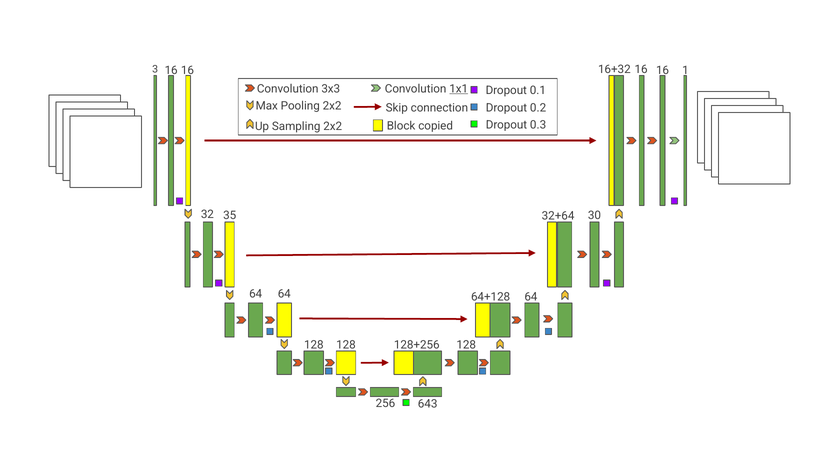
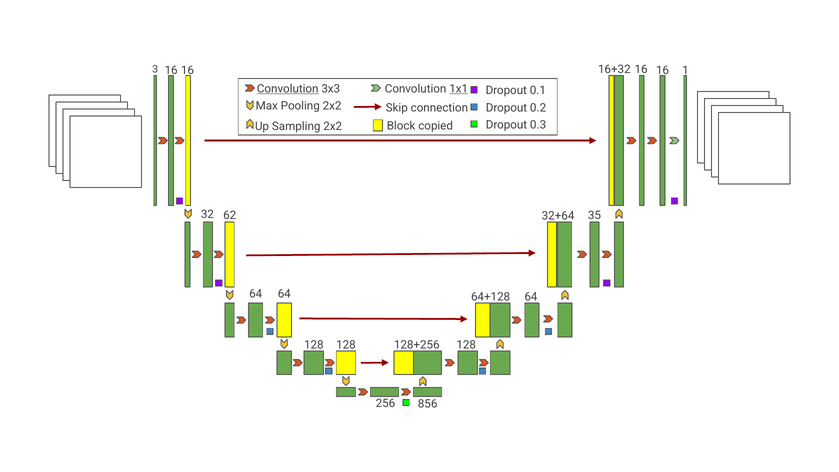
Convolution underline: none -> present (288, 89)
35: 35 -> 62 (230, 216)
30: 30 -> 35 (594, 216)
643: 643 -> 856 (428, 404)
